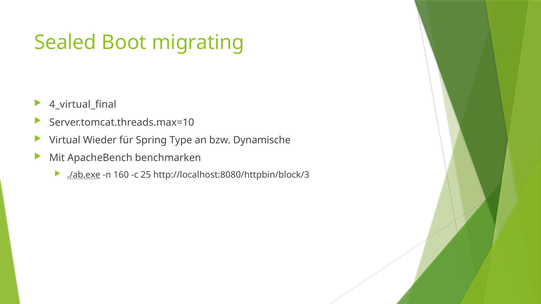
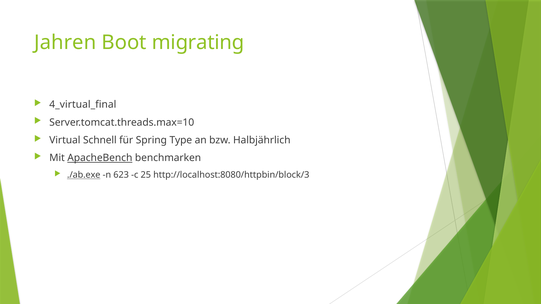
Sealed: Sealed -> Jahren (65, 43)
Wieder: Wieder -> Schnell (100, 140)
Dynamische: Dynamische -> Halbjährlich (262, 140)
ApacheBench underline: none -> present (100, 158)
160: 160 -> 623 (121, 175)
